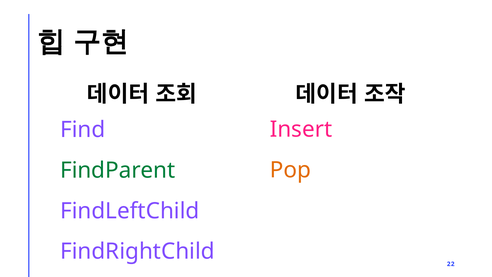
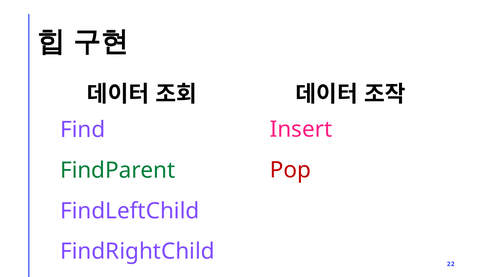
Pop colour: orange -> red (290, 170)
